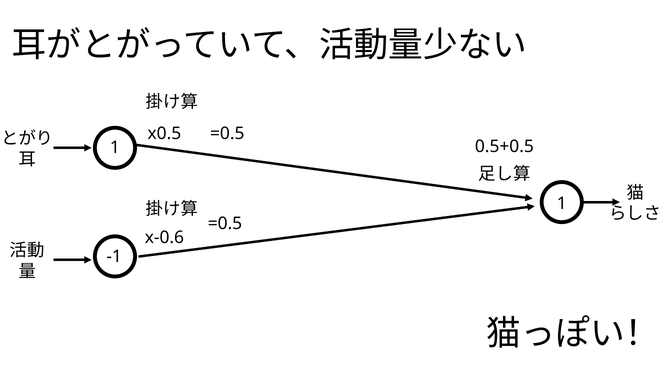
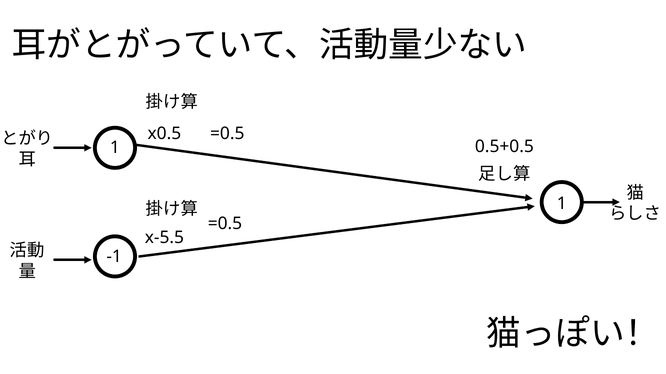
x-0.6: x-0.6 -> x-5.5 (164, 238)
